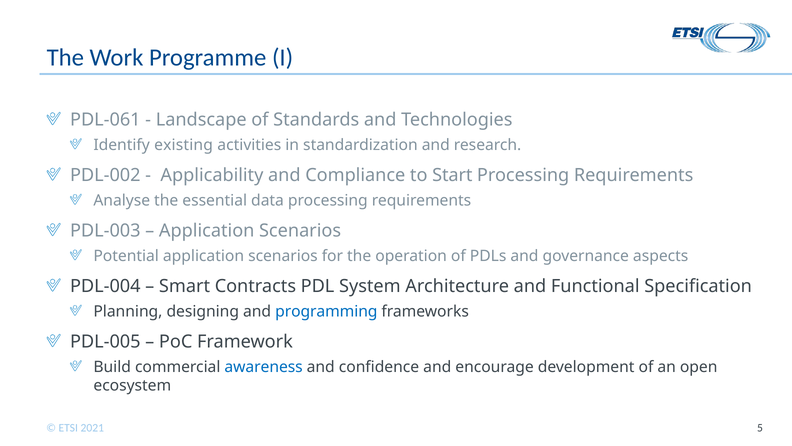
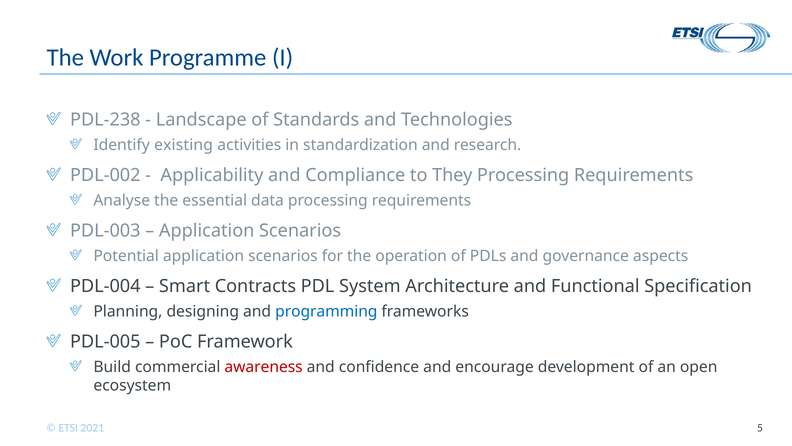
PDL-061: PDL-061 -> PDL-238 (105, 120)
Start: Start -> They (452, 175)
awareness colour: blue -> red (264, 366)
